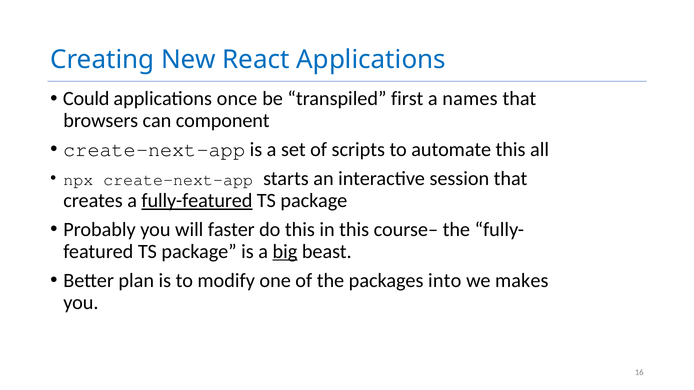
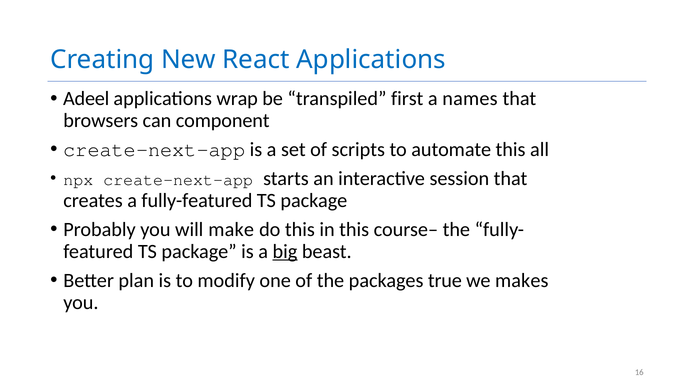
Could: Could -> Adeel (86, 99)
once: once -> wrap (237, 99)
fully-featured underline: present -> none (197, 201)
faster: faster -> make (231, 230)
into: into -> true (445, 281)
